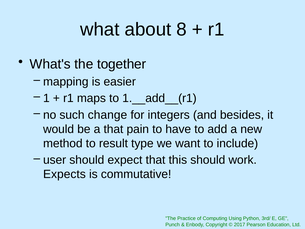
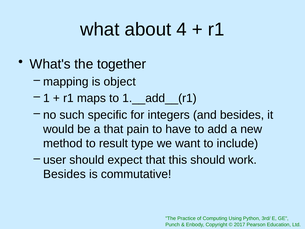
8: 8 -> 4 (182, 30)
easier: easier -> object (120, 81)
change: change -> specific (108, 115)
Expects: Expects -> Besides (64, 174)
